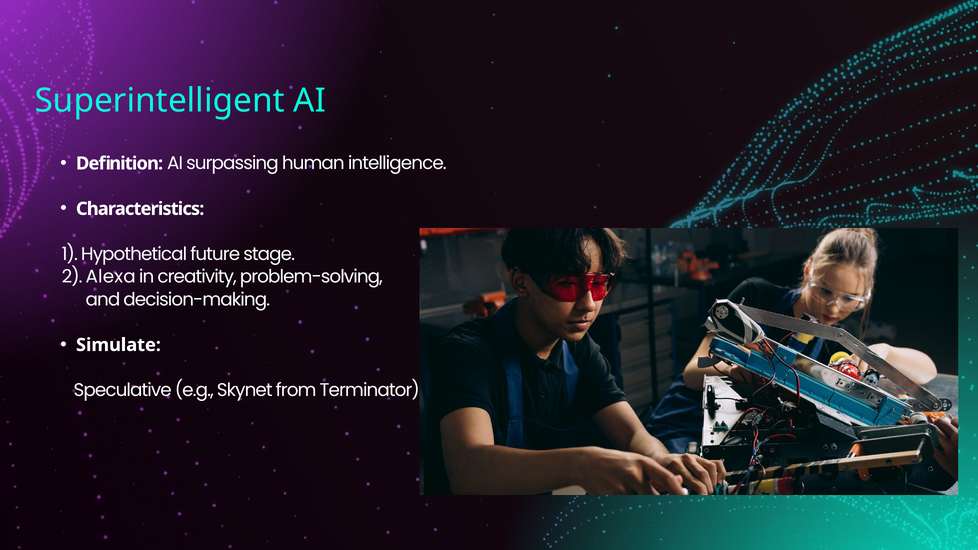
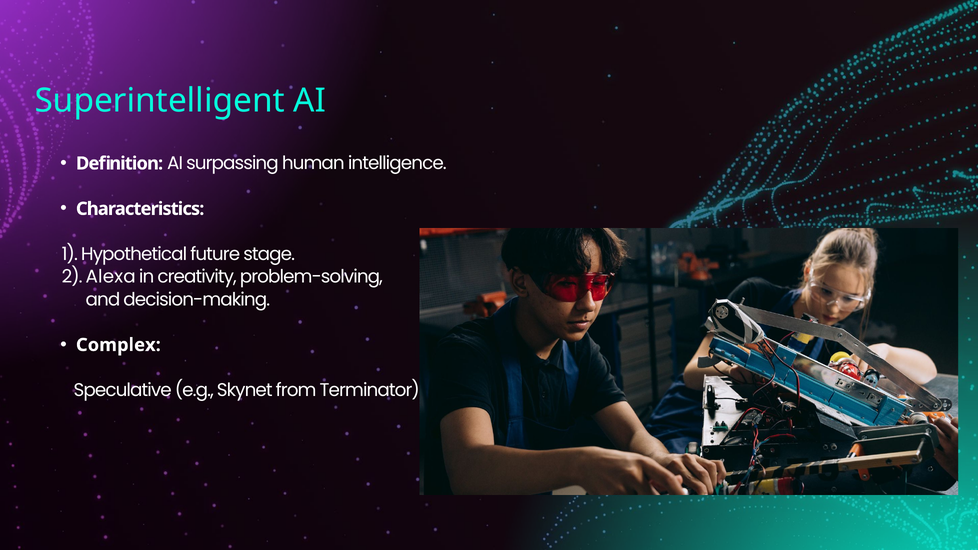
Simulate: Simulate -> Complex (118, 345)
